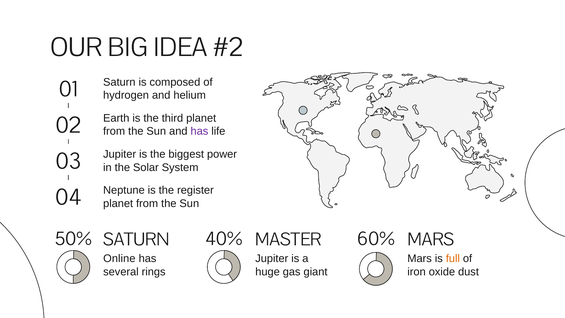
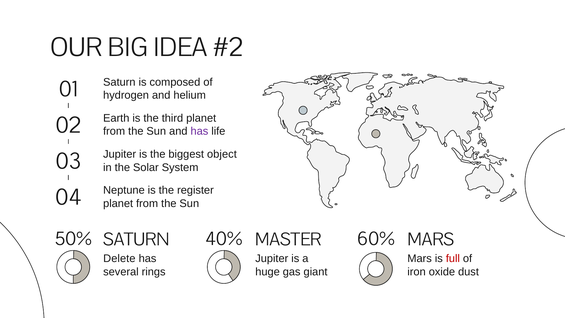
power: power -> object (222, 154)
Online: Online -> Delete (119, 259)
full colour: orange -> red (453, 259)
